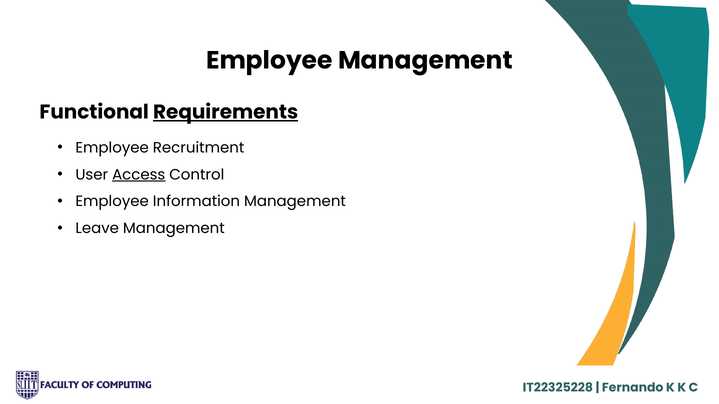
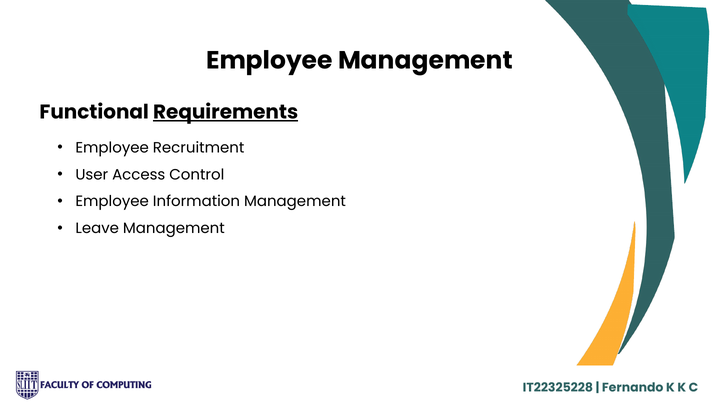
Access underline: present -> none (139, 175)
